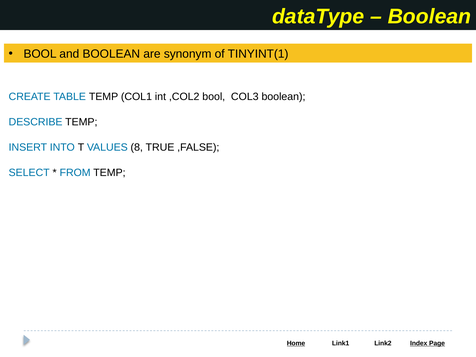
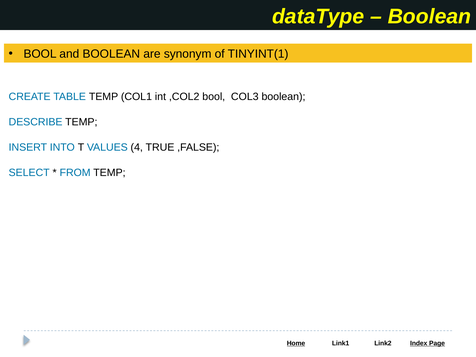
8: 8 -> 4 (137, 147)
